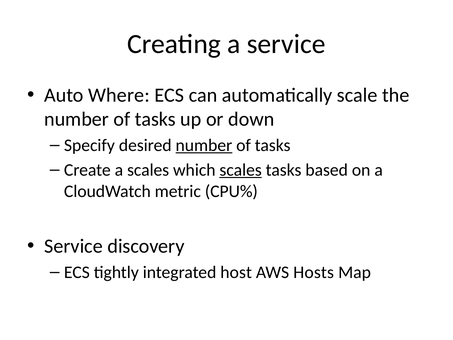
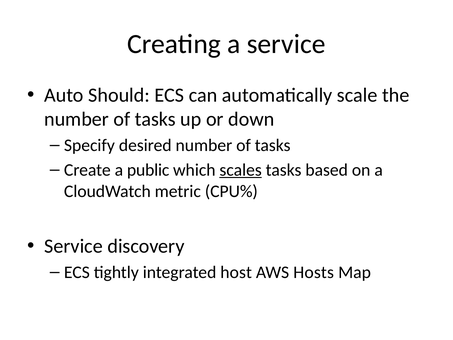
Where: Where -> Should (119, 95)
number underline: present -> none (204, 145)
a scales: scales -> public (148, 170)
